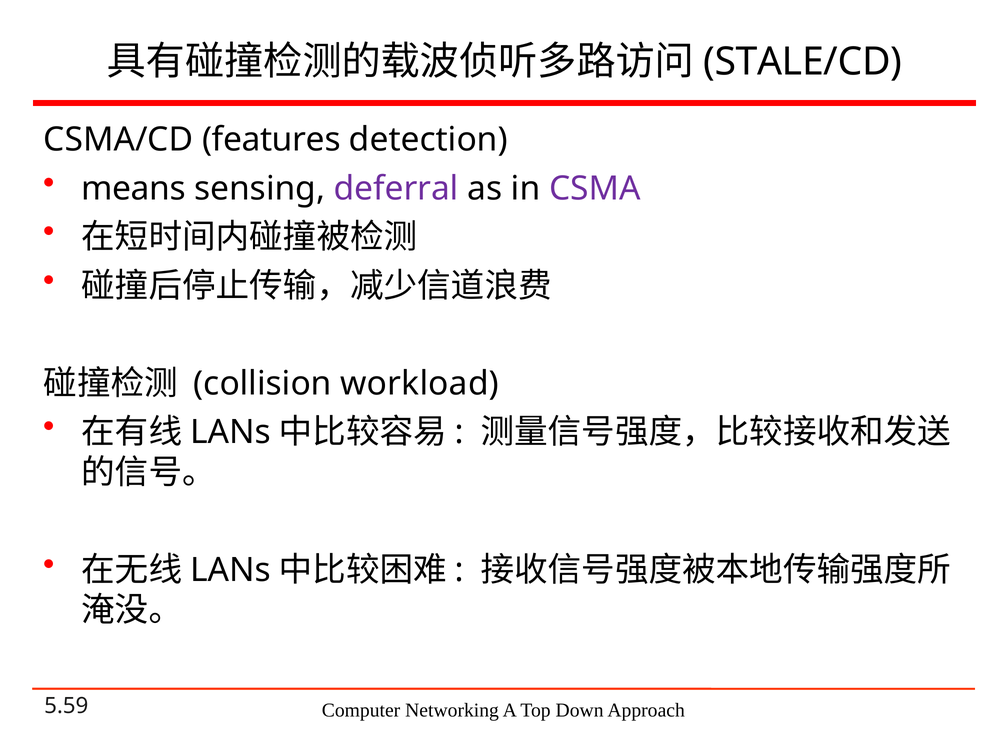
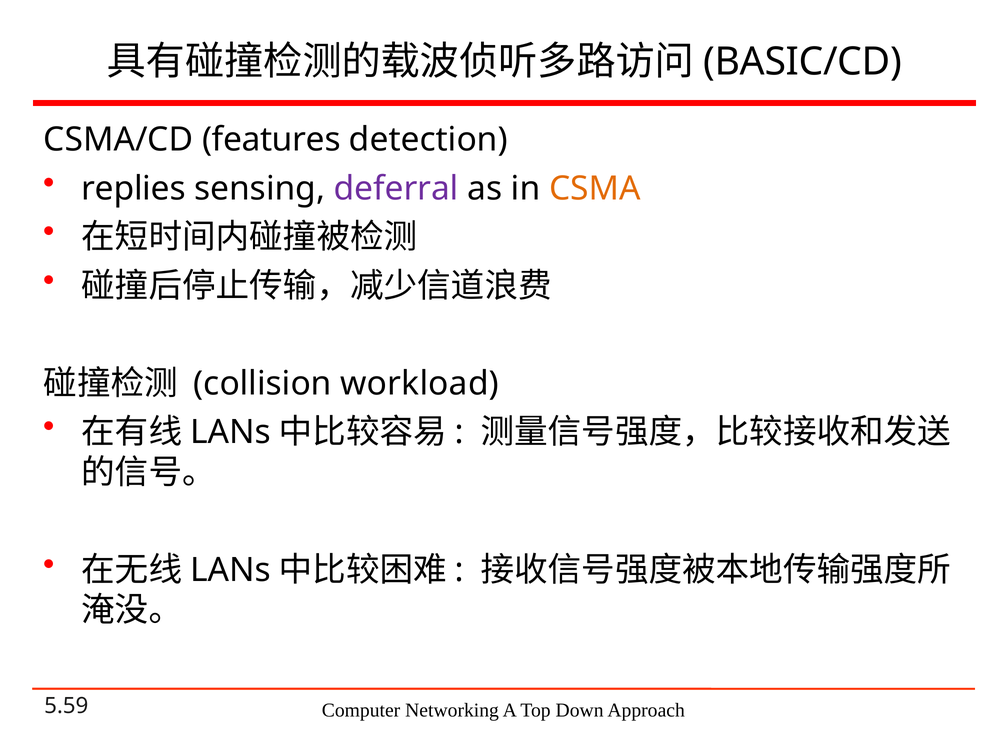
STALE/CD: STALE/CD -> BASIC/CD (803, 62)
means: means -> replies (133, 188)
CSMA colour: purple -> orange (595, 188)
